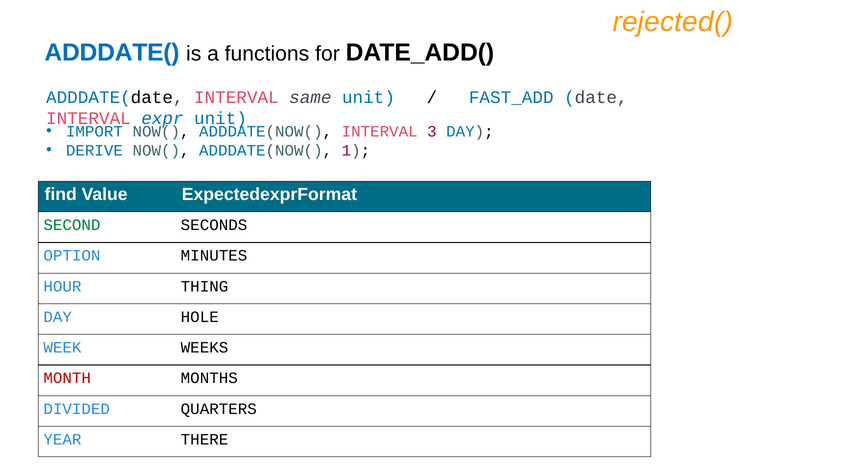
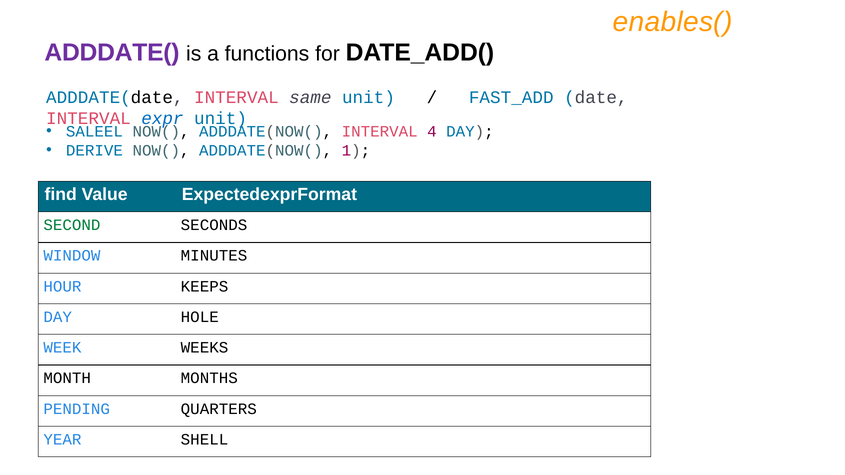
rejected(: rejected( -> enables( (673, 22)
ADDDATE( colour: blue -> purple (112, 53)
IMPORT: IMPORT -> SALEEL (94, 132)
3: 3 -> 4 (432, 132)
OPTION: OPTION -> WINDOW (72, 256)
THING: THING -> KEEPS (205, 287)
MONTH colour: red -> black (67, 378)
DIVIDED: DIVIDED -> PENDING (77, 409)
THERE: THERE -> SHELL (205, 440)
